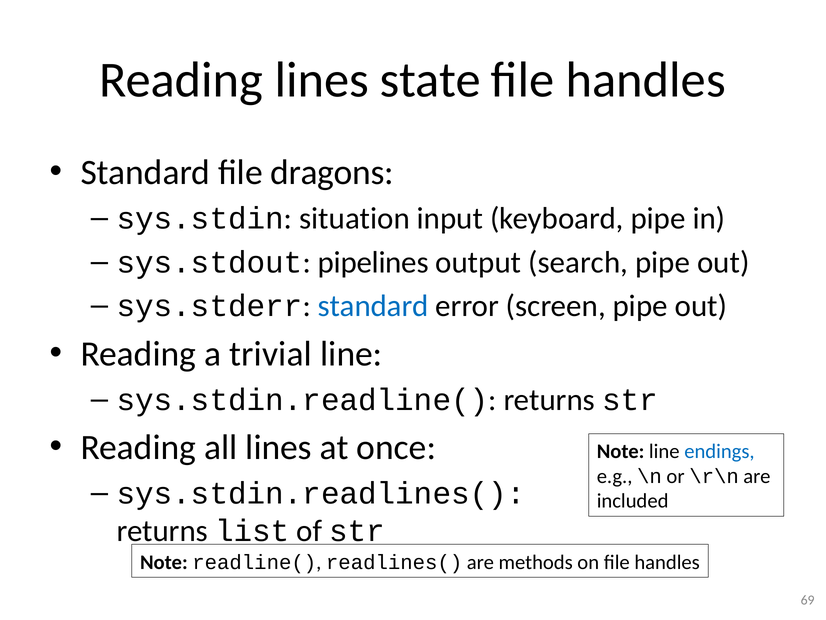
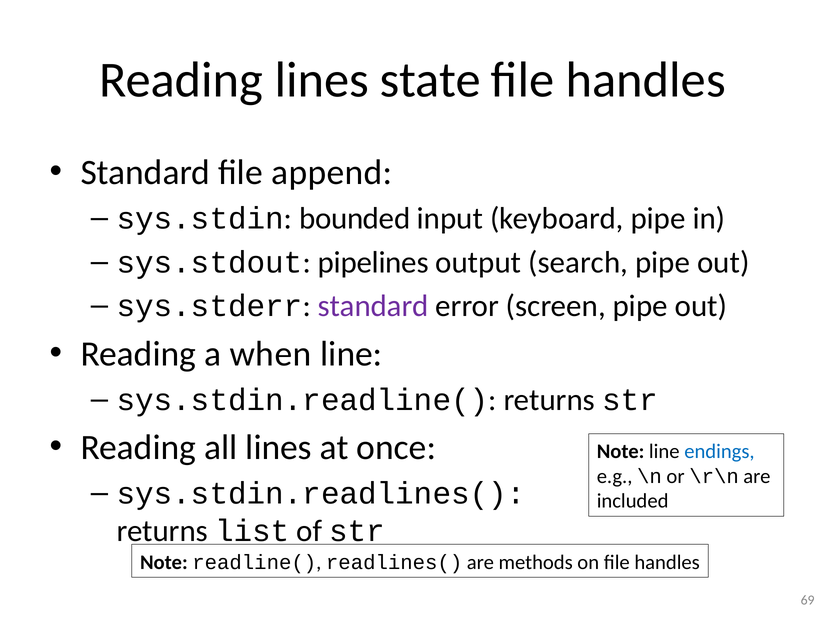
dragons: dragons -> append (332, 173)
situation: situation -> bounded (355, 219)
standard colour: blue -> purple (373, 306)
trivial: trivial -> when (270, 353)
